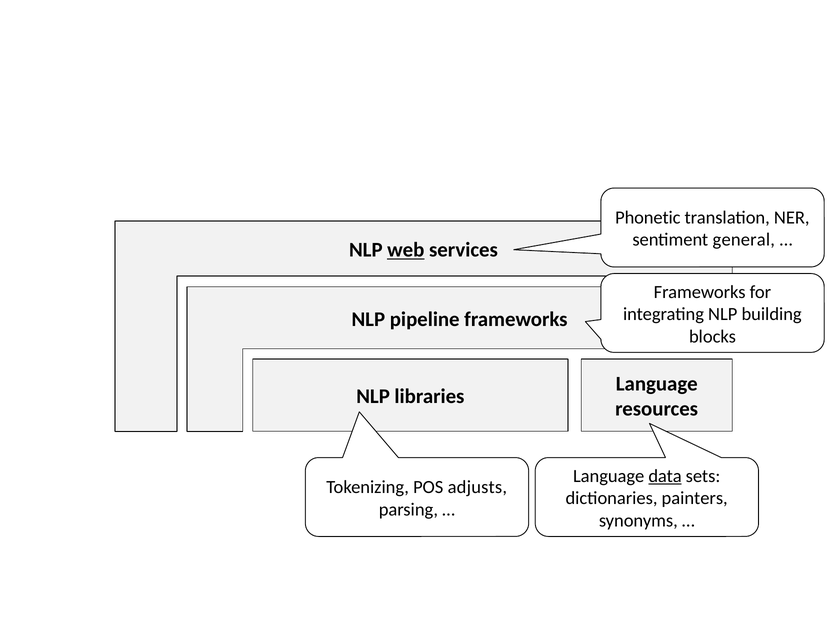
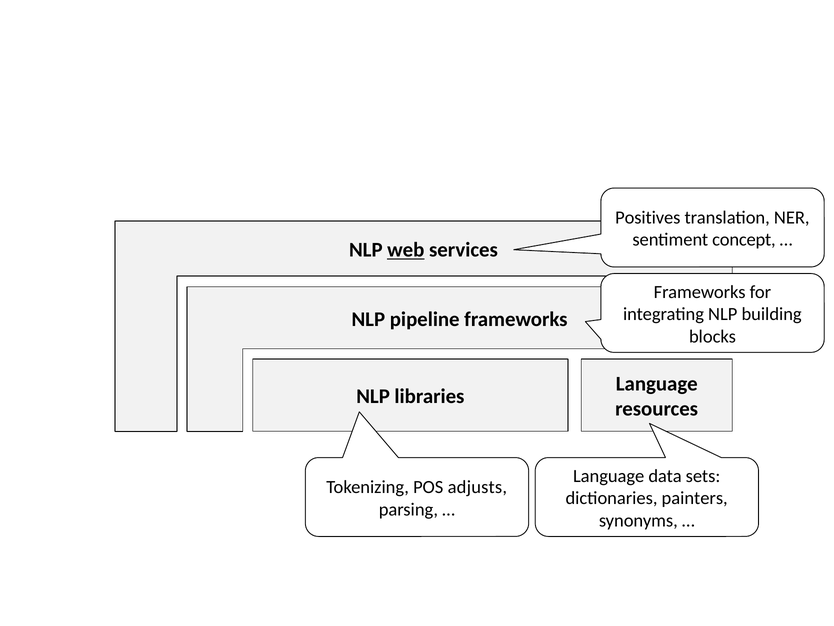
Phonetic: Phonetic -> Positives (648, 217)
general: general -> concept (744, 240)
data underline: present -> none (665, 476)
